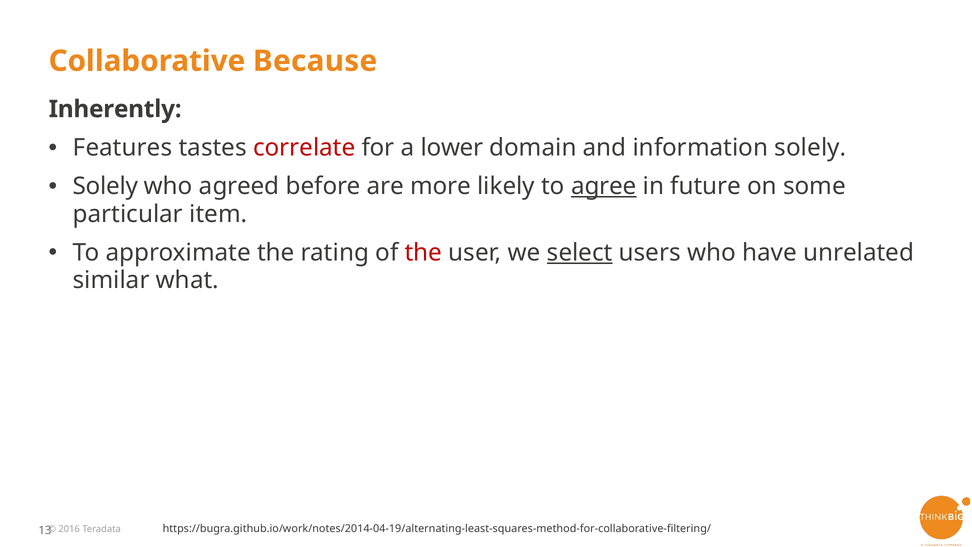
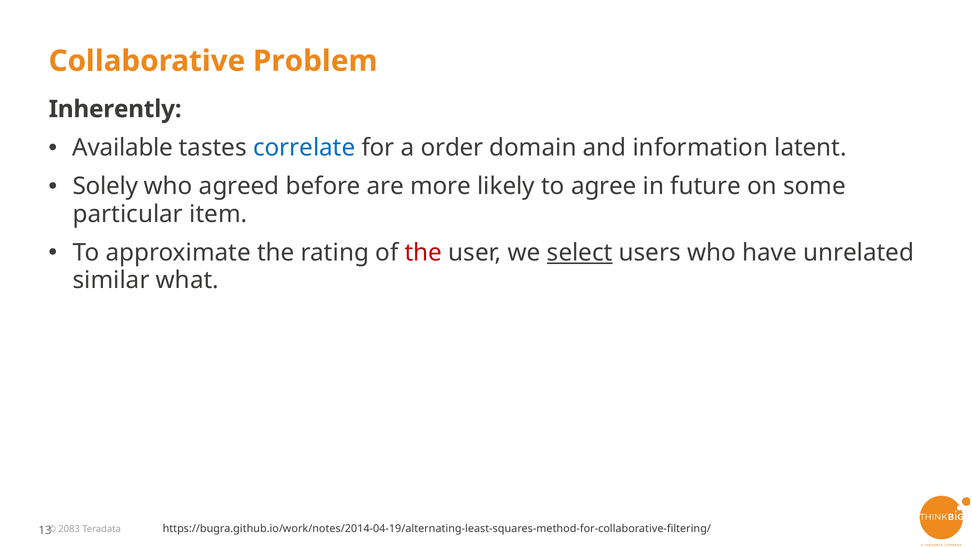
Because: Because -> Problem (315, 61)
Features: Features -> Available (123, 148)
correlate colour: red -> blue (304, 148)
lower: lower -> order (452, 148)
information solely: solely -> latent (810, 148)
agree underline: present -> none (604, 186)
2016: 2016 -> 2083 (69, 529)
